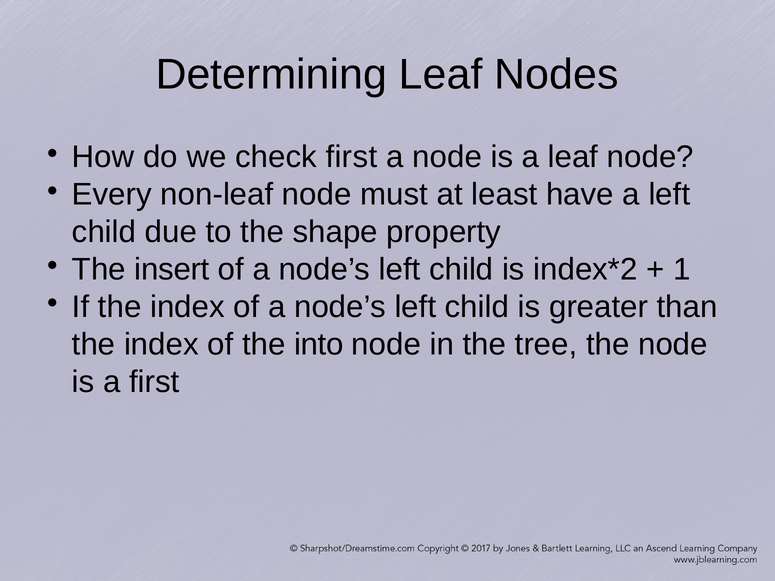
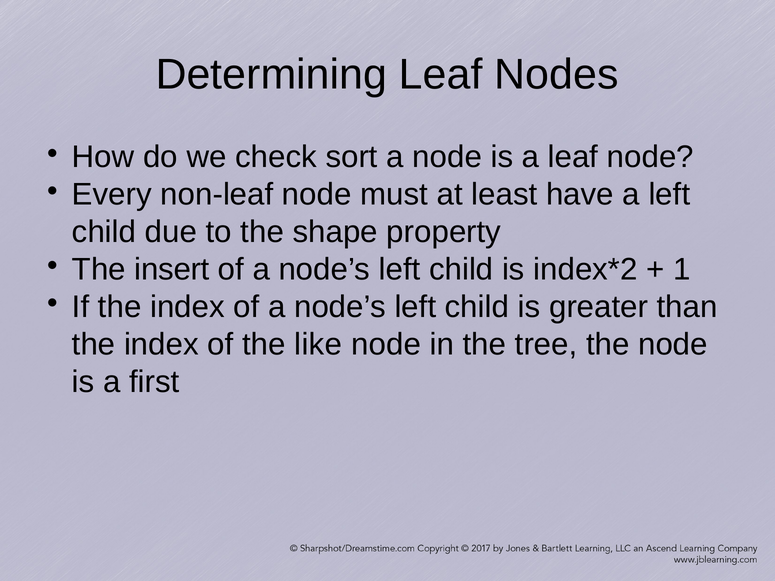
check first: first -> sort (352, 157)
into: into -> like (318, 344)
